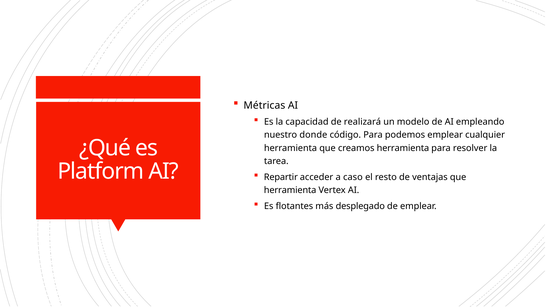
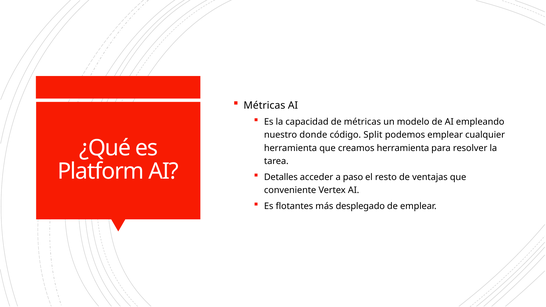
de realizará: realizará -> métricas (362, 122)
código Para: Para -> Split (373, 135)
Repartir: Repartir -> Detalles (281, 177)
caso: caso -> paso (353, 177)
herramienta: herramienta -> conveniente (290, 190)
